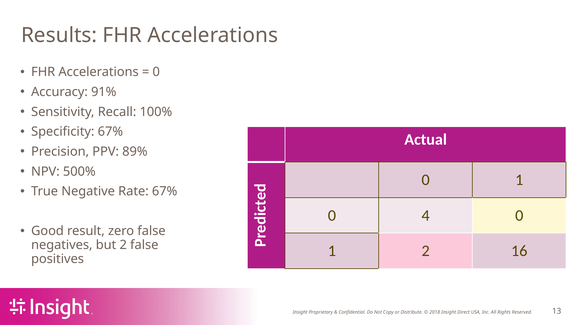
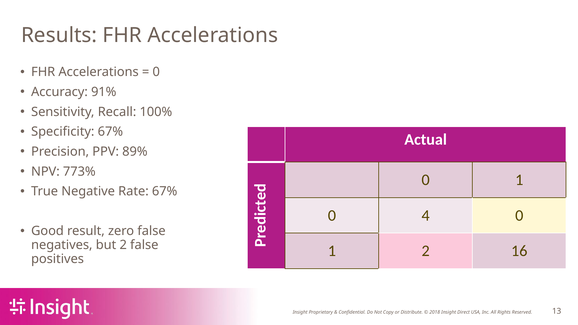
500%: 500% -> 773% (79, 172)
